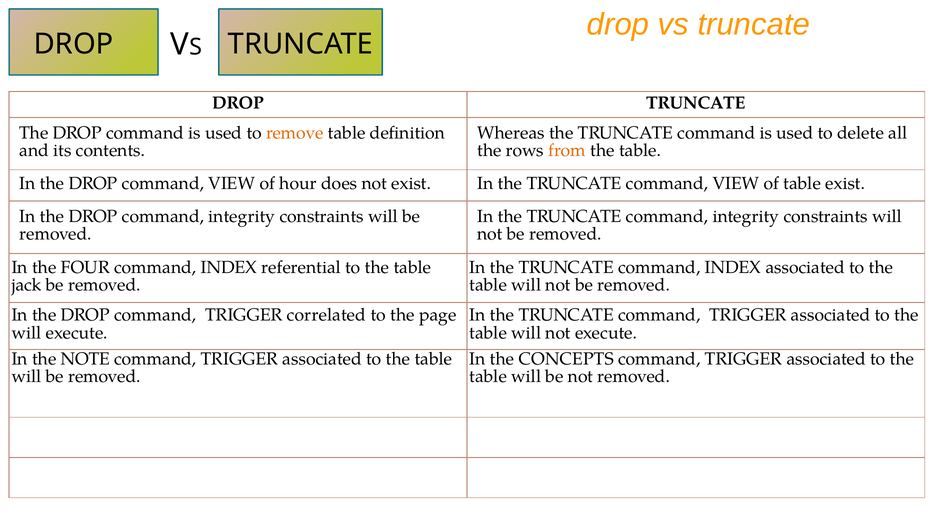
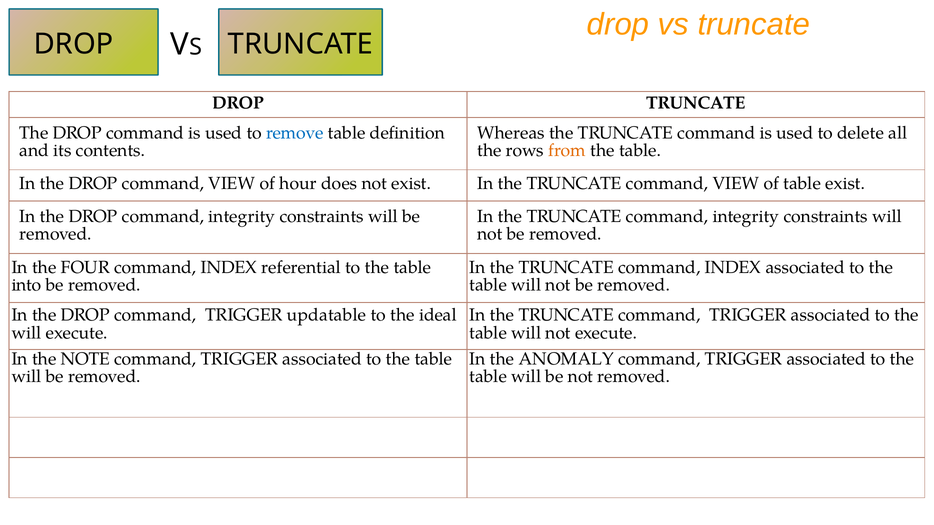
remove colour: orange -> blue (295, 133)
jack: jack -> into (27, 285)
correlated: correlated -> updatable (327, 315)
page: page -> ideal (438, 315)
CONCEPTS: CONCEPTS -> ANOMALY (566, 359)
